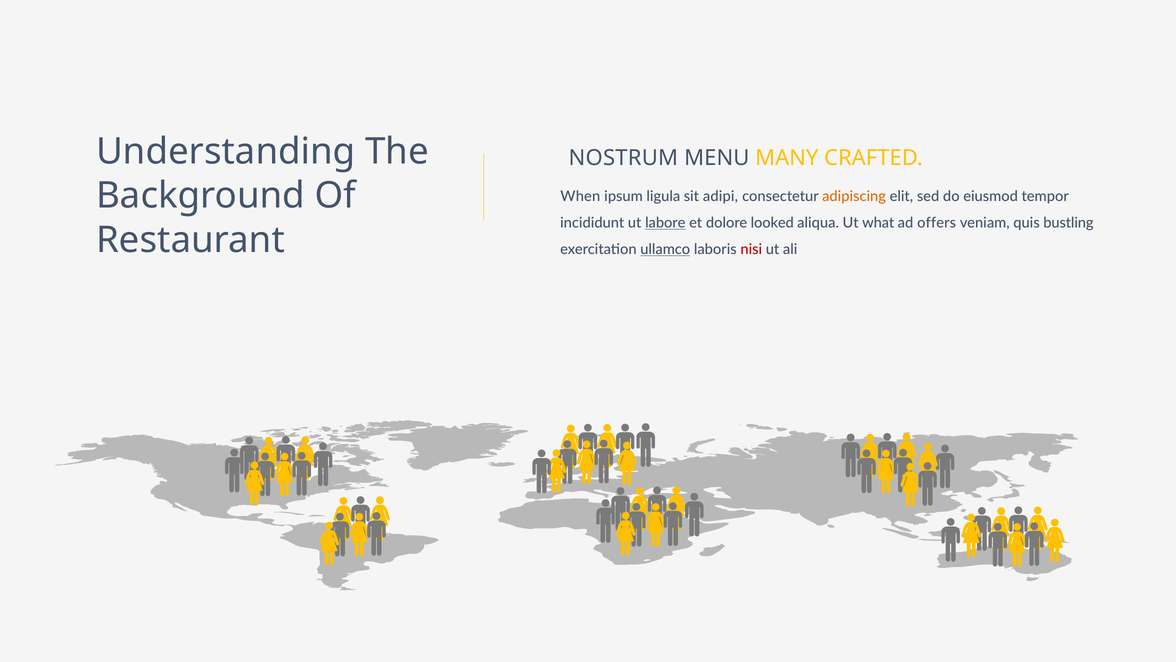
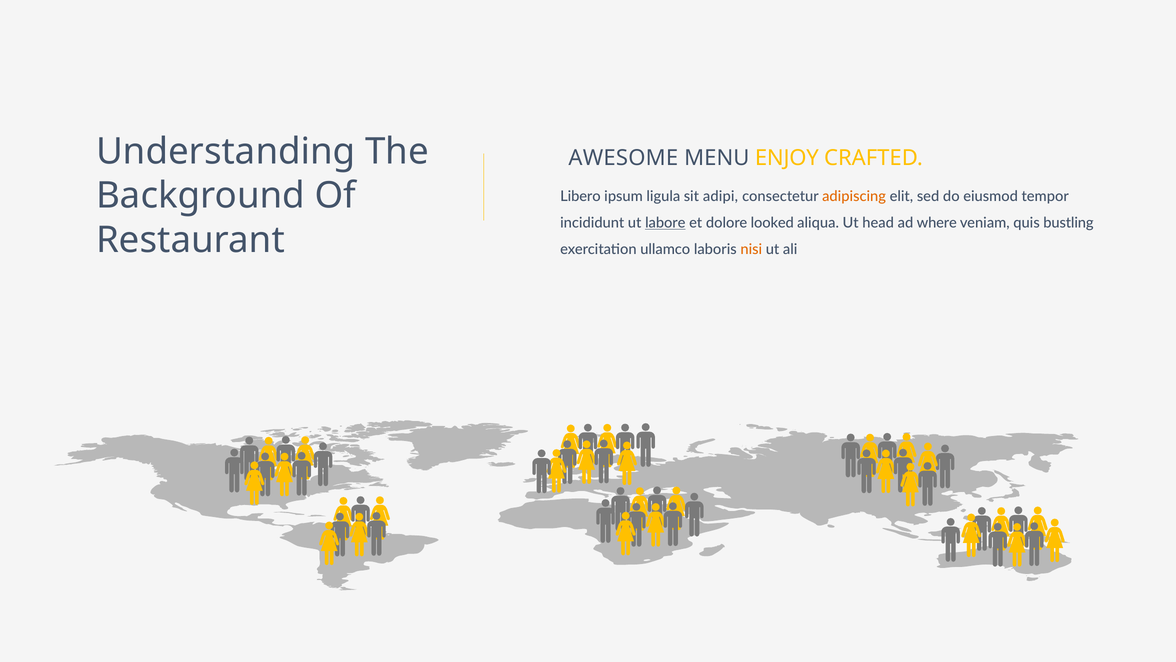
NOSTRUM: NOSTRUM -> AWESOME (623, 158)
MANY: MANY -> ENJOY (787, 158)
When: When -> Libero (580, 196)
what: what -> head (878, 223)
offers: offers -> where (937, 223)
ullamco underline: present -> none (665, 249)
nisi colour: red -> orange (751, 249)
